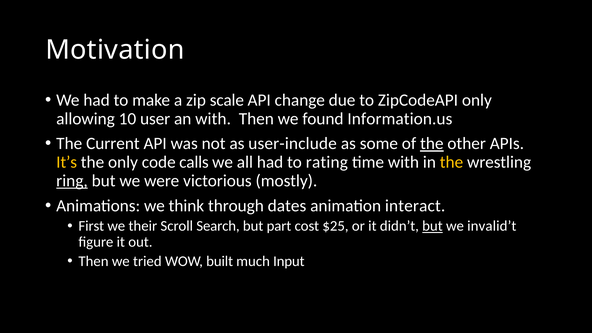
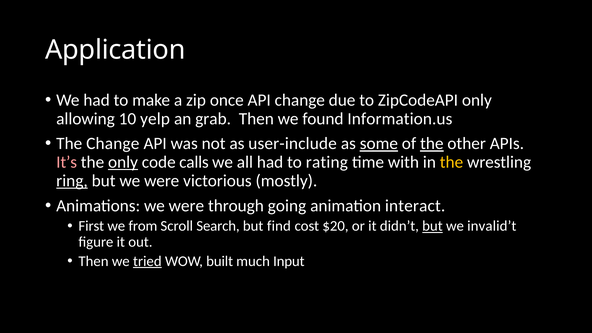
Motivation: Motivation -> Application (115, 50)
scale: scale -> once (227, 100)
user: user -> yelp (155, 119)
an with: with -> grab (213, 119)
The Current: Current -> Change (113, 144)
some underline: none -> present (379, 144)
It’s colour: yellow -> pink (67, 162)
only underline: none -> present (123, 162)
Animations we think: think -> were (186, 206)
dates: dates -> going (287, 206)
their: their -> from (143, 226)
part: part -> find (279, 226)
$25: $25 -> $20 (335, 226)
tried underline: none -> present (147, 261)
